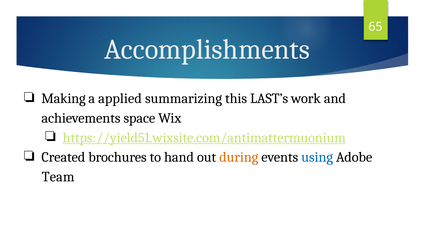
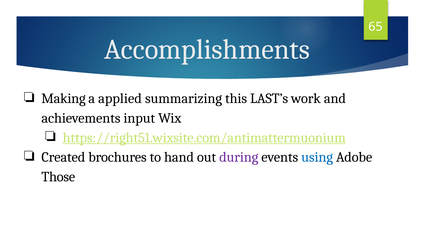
space: space -> input (139, 118)
https://yield51.wixsite.com/antimattermuonium: https://yield51.wixsite.com/antimattermuonium -> https://right51.wixsite.com/antimattermuonium (204, 138)
during colour: orange -> purple (239, 157)
Team: Team -> Those (58, 177)
